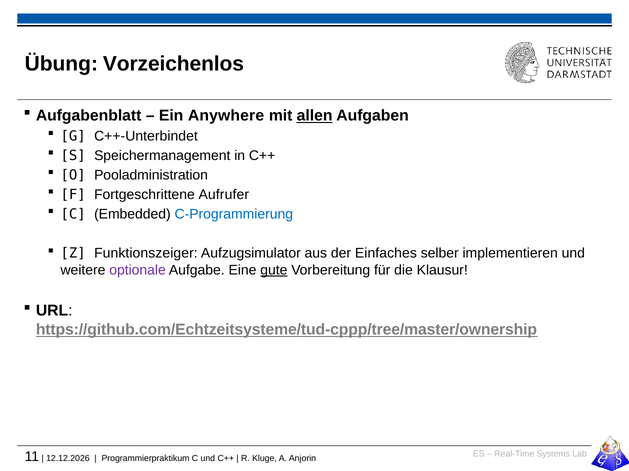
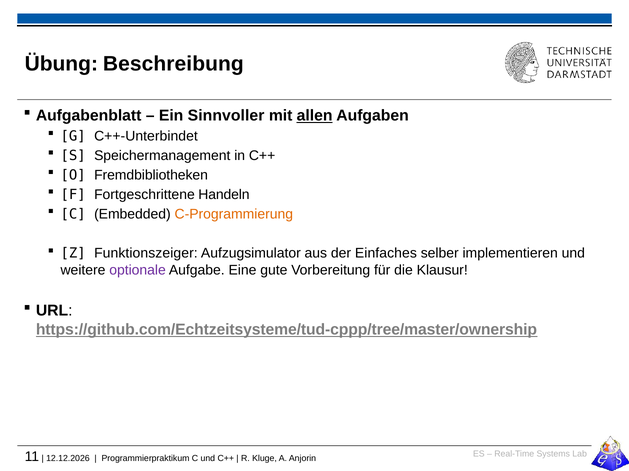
Vorzeichenlos: Vorzeichenlos -> Beschreibung (173, 64)
Anywhere: Anywhere -> Sinnvoller (226, 116)
Pooladministration: Pooladministration -> Fremdbibliotheken (151, 175)
Aufrufer: Aufrufer -> Handeln (224, 195)
C-Programmierung colour: blue -> orange (234, 215)
gute underline: present -> none (274, 270)
